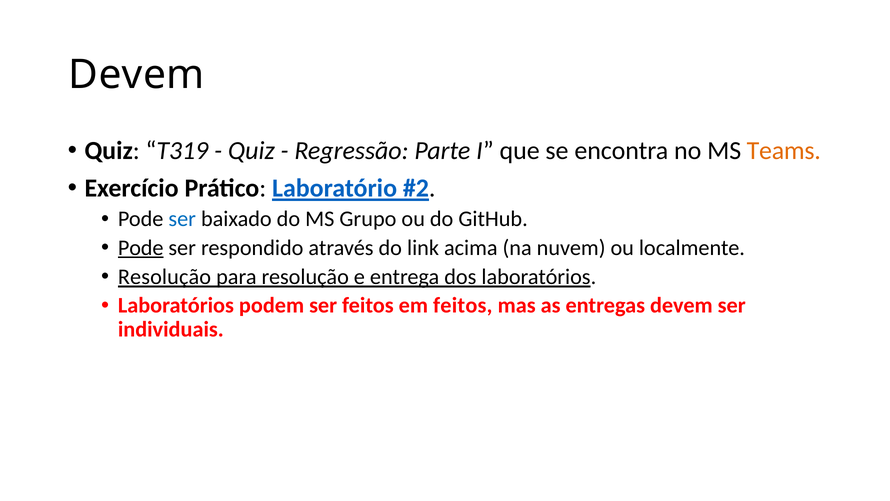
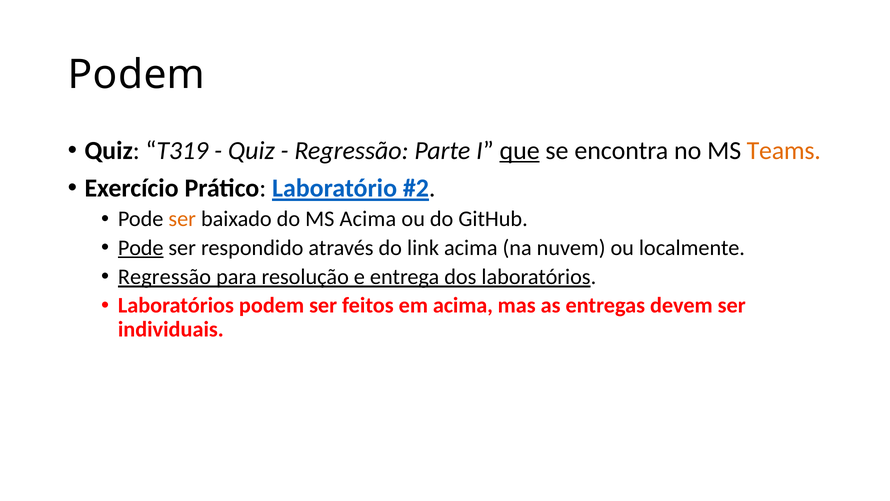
Devem: Devem -> Podem (136, 75)
que underline: none -> present (520, 150)
ser colour: blue -> orange (182, 219)
MS Grupo: Grupo -> Acima (368, 219)
Resolução: Resolução -> Regressão (165, 277)
em feitos: feitos -> acima (463, 305)
